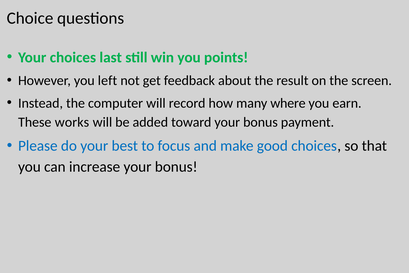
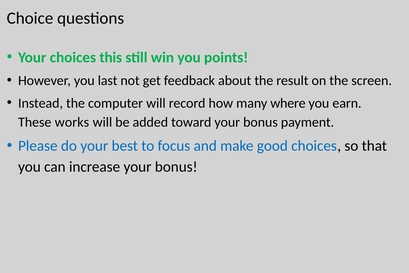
last: last -> this (111, 57)
left: left -> last (108, 80)
